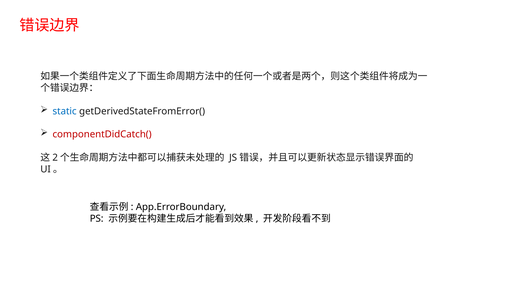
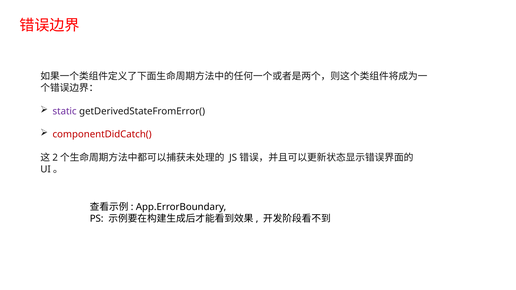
static colour: blue -> purple (65, 111)
